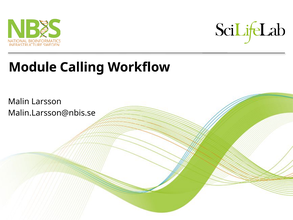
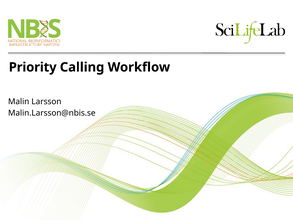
Module: Module -> Priority (33, 67)
